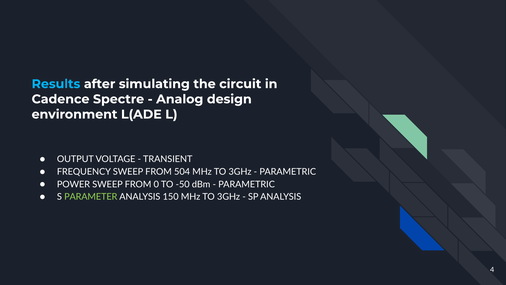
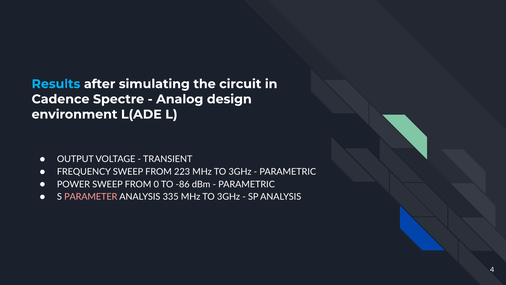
504: 504 -> 223 (182, 172)
-50: -50 -> -86 (183, 184)
PARAMETER colour: light green -> pink (91, 197)
150: 150 -> 335 (171, 197)
